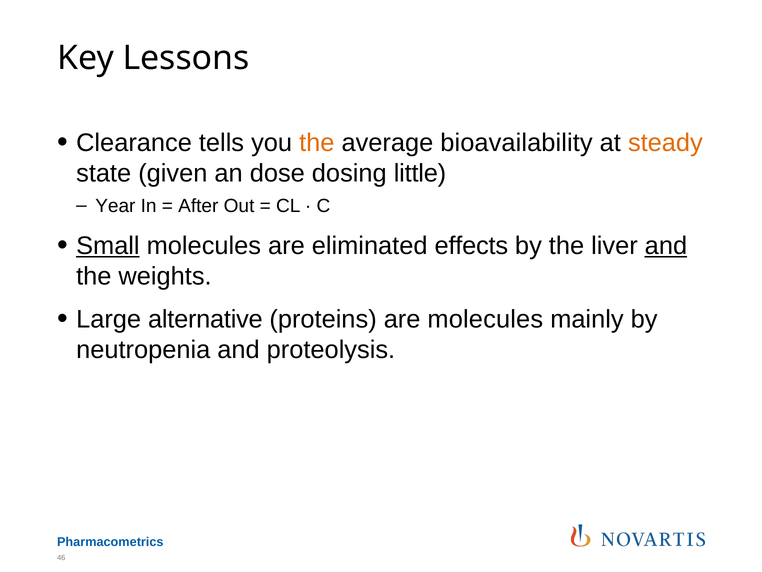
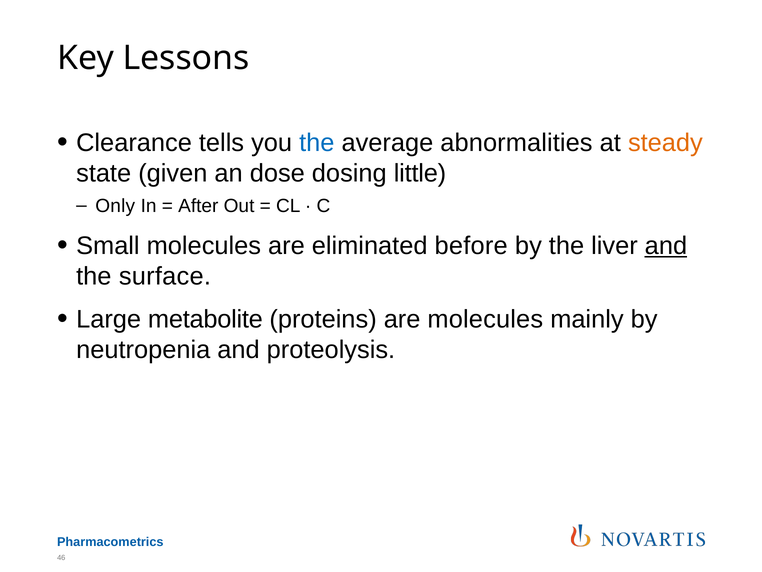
the colour: orange -> blue (317, 143)
bioavailability: bioavailability -> abnormalities (516, 143)
Year: Year -> Only (115, 206)
Small underline: present -> none (108, 246)
effects: effects -> before (471, 246)
weights: weights -> surface (165, 276)
alternative: alternative -> metabolite (205, 319)
